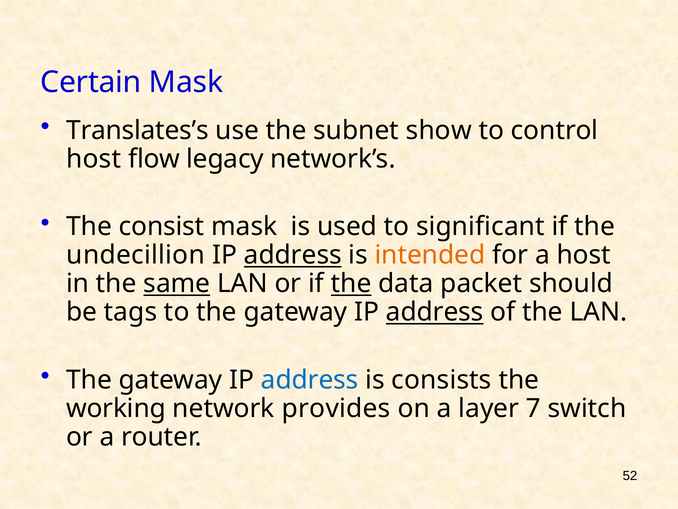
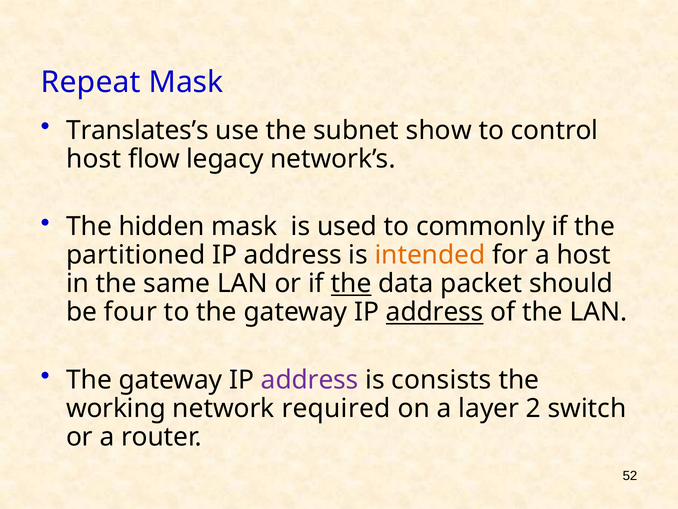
Certain: Certain -> Repeat (91, 82)
consist: consist -> hidden (162, 226)
significant: significant -> commonly (481, 226)
undecillion: undecillion -> partitioned (136, 255)
address underline: present -> none (293, 255)
same underline: present -> none (177, 283)
tags: tags -> four (130, 312)
address colour: blue -> purple (310, 379)
provides: provides -> required (336, 408)
7: 7 -> 2 (534, 408)
